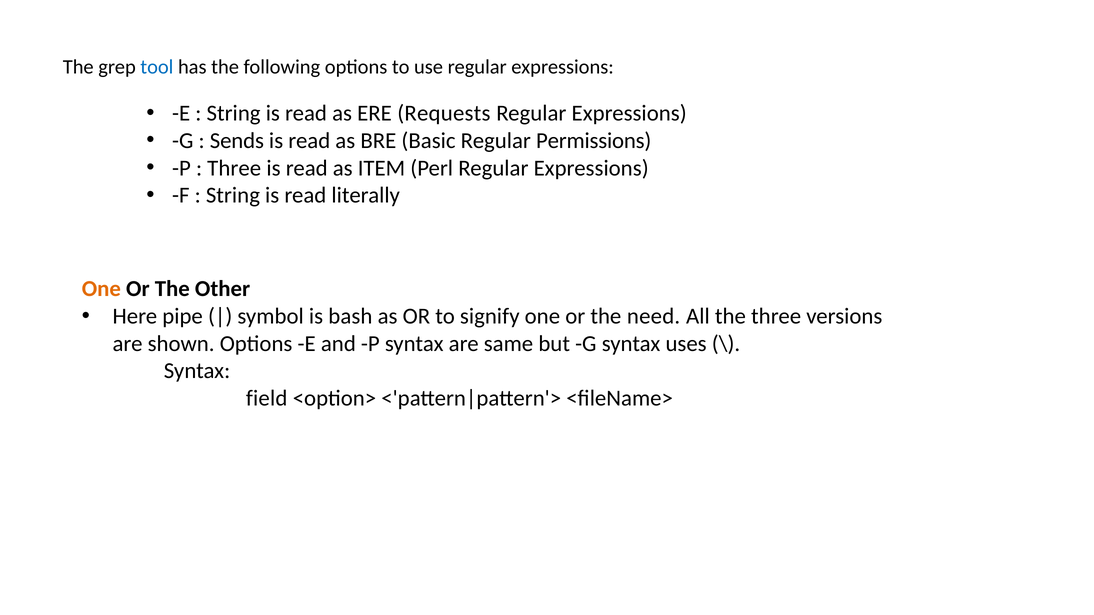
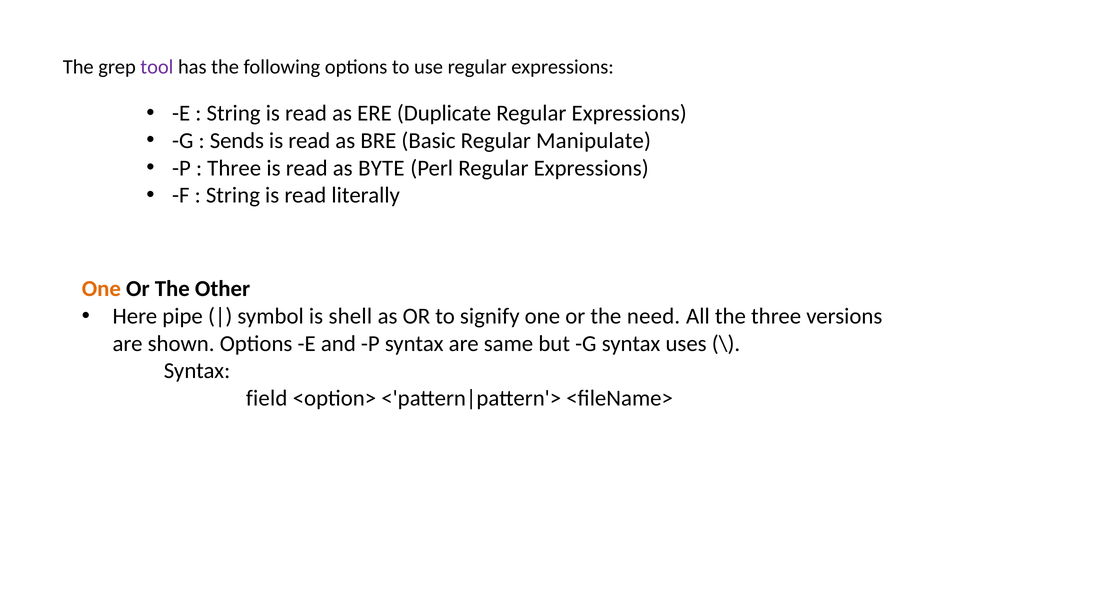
tool colour: blue -> purple (157, 67)
Requests: Requests -> Duplicate (444, 113)
Permissions: Permissions -> Manipulate (594, 141)
ITEM: ITEM -> BYTE (381, 168)
bash: bash -> shell (350, 316)
